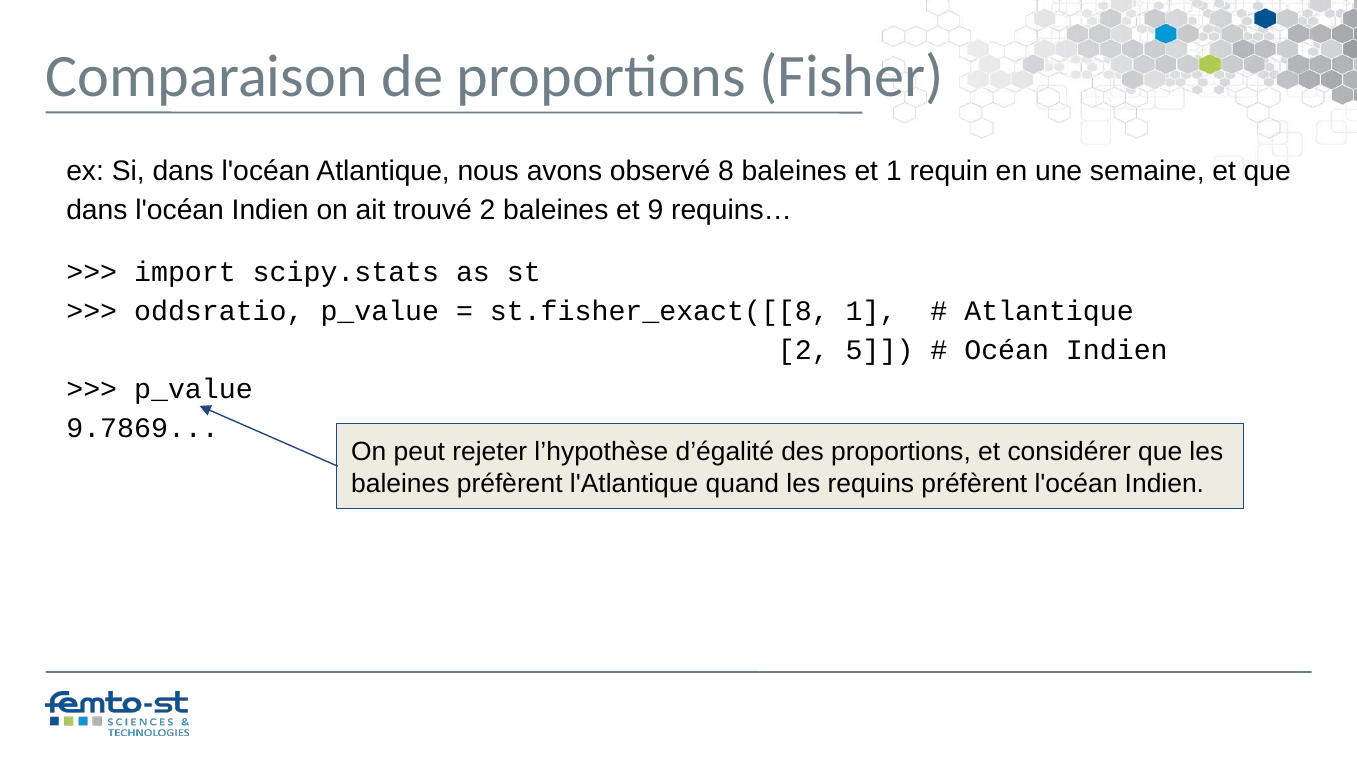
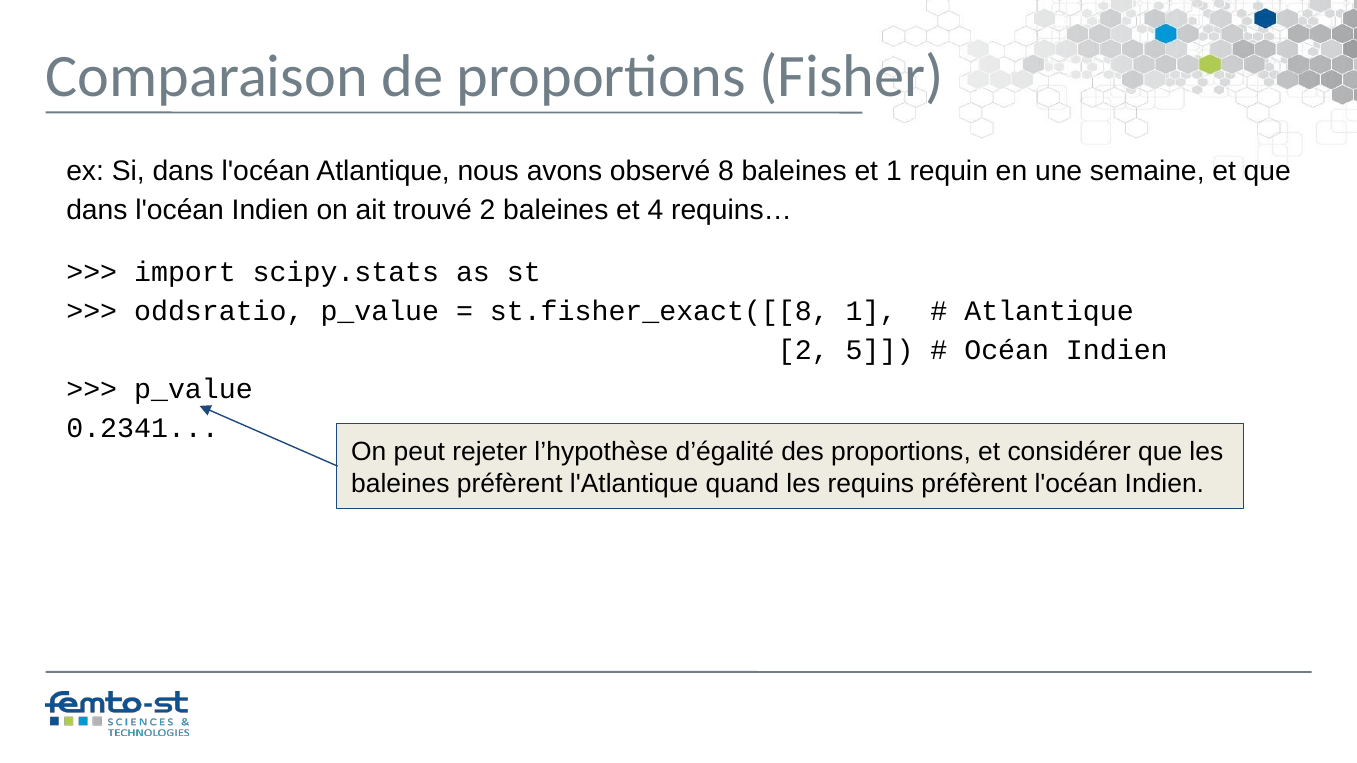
9: 9 -> 4 (655, 211)
9.7869: 9.7869 -> 0.2341 (143, 428)
